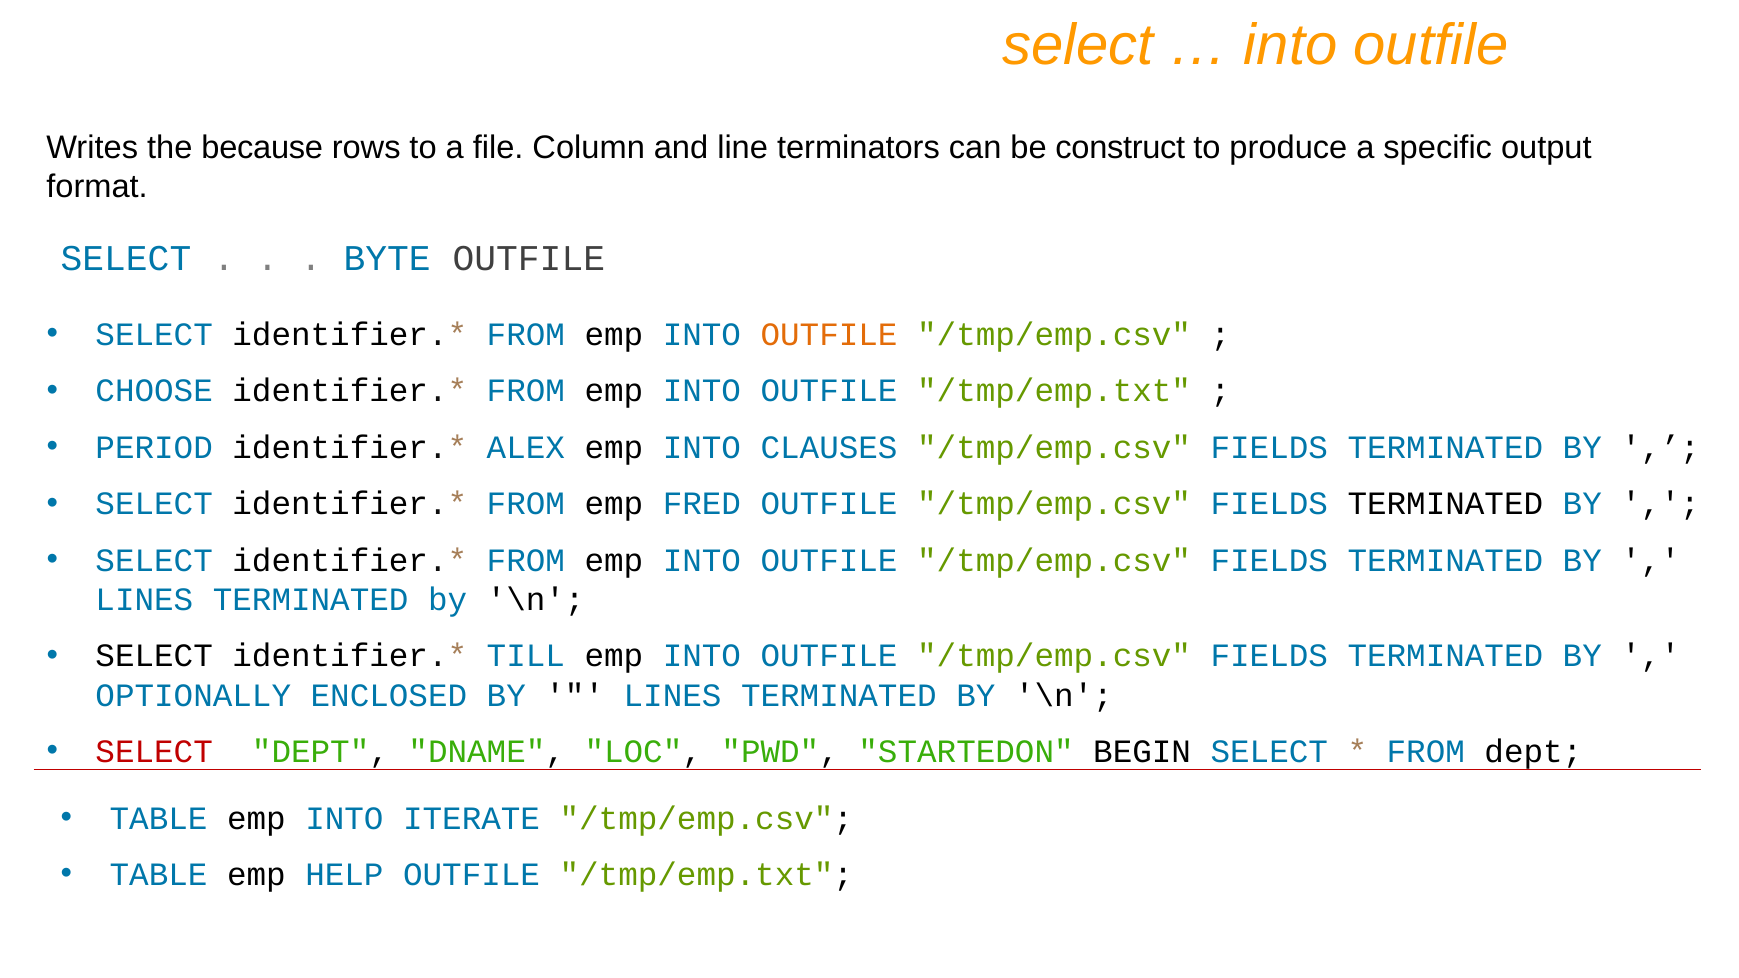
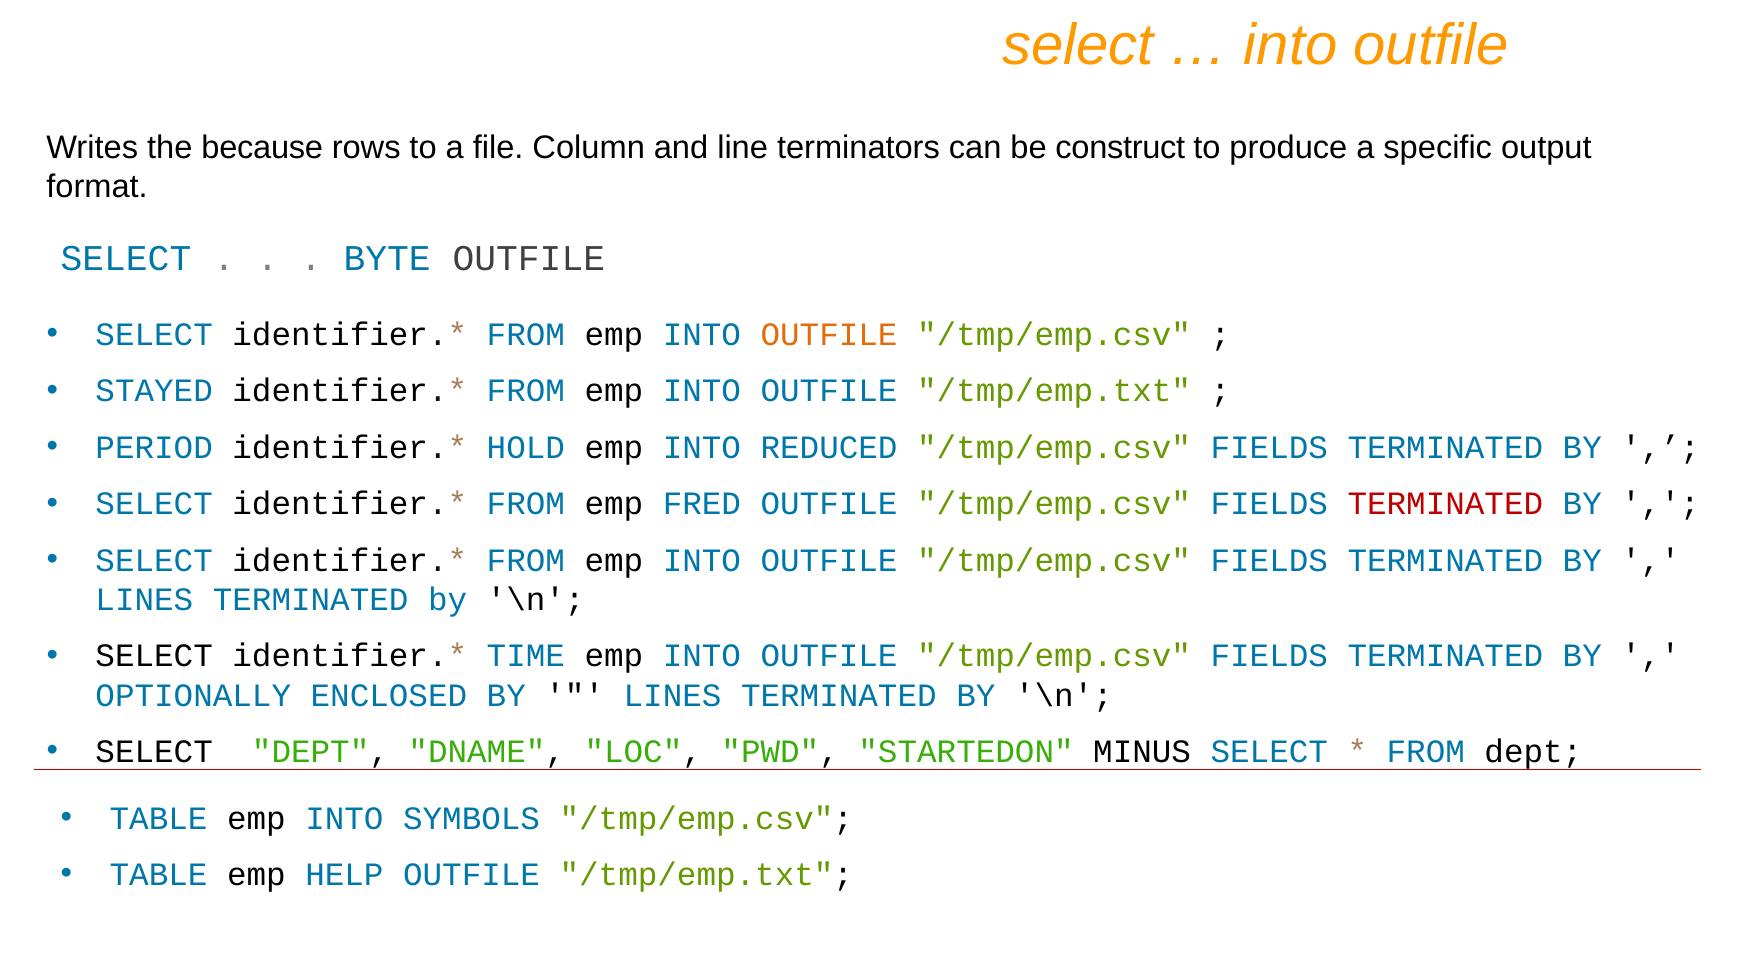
CHOOSE: CHOOSE -> STAYED (154, 391)
ALEX: ALEX -> HOLD (526, 448)
CLAUSES: CLAUSES -> REDUCED (829, 448)
TERMINATED colour: black -> red (1445, 504)
TILL: TILL -> TIME (526, 656)
SELECT colour: red -> black (154, 752)
BEGIN: BEGIN -> MINUS (1142, 752)
ITERATE: ITERATE -> SYMBOLS (472, 818)
